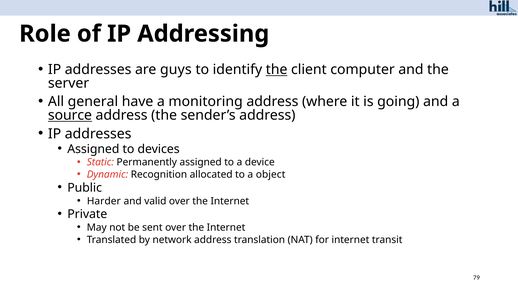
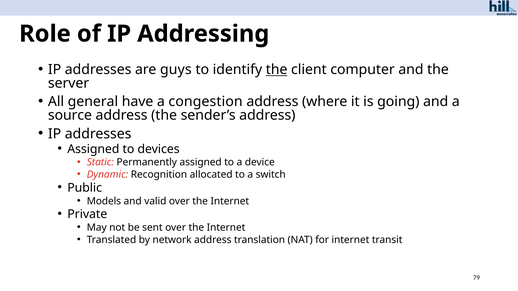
monitoring: monitoring -> congestion (206, 102)
source underline: present -> none (70, 115)
object: object -> switch (271, 175)
Harder: Harder -> Models (104, 201)
